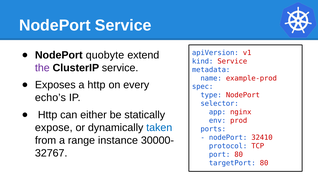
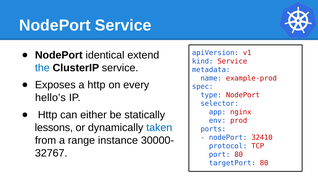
quobyte: quobyte -> identical (105, 55)
the colour: purple -> blue (42, 68)
echo’s: echo’s -> hello’s (50, 98)
expose: expose -> lessons (54, 128)
